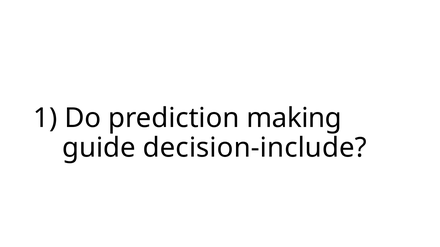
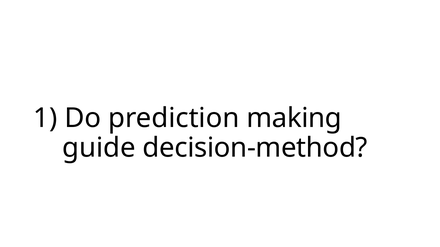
decision-include: decision-include -> decision-method (255, 148)
